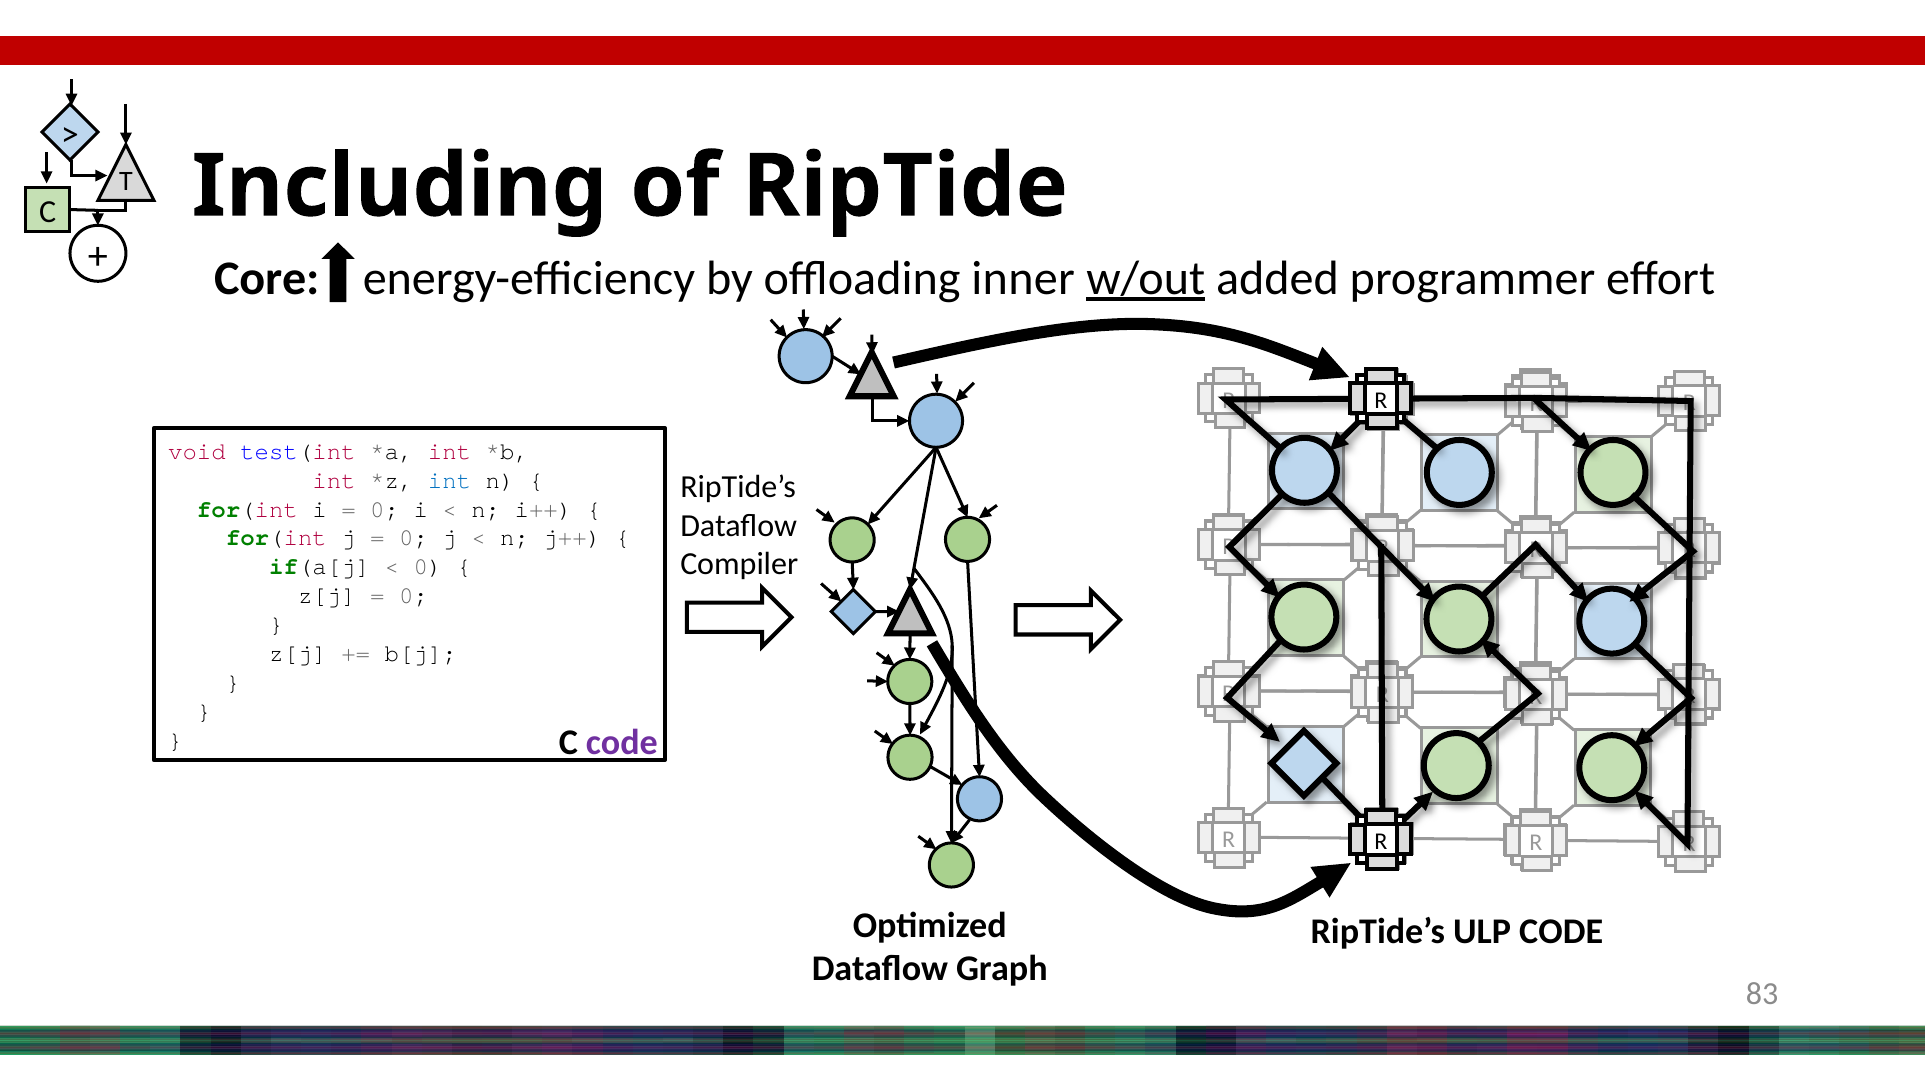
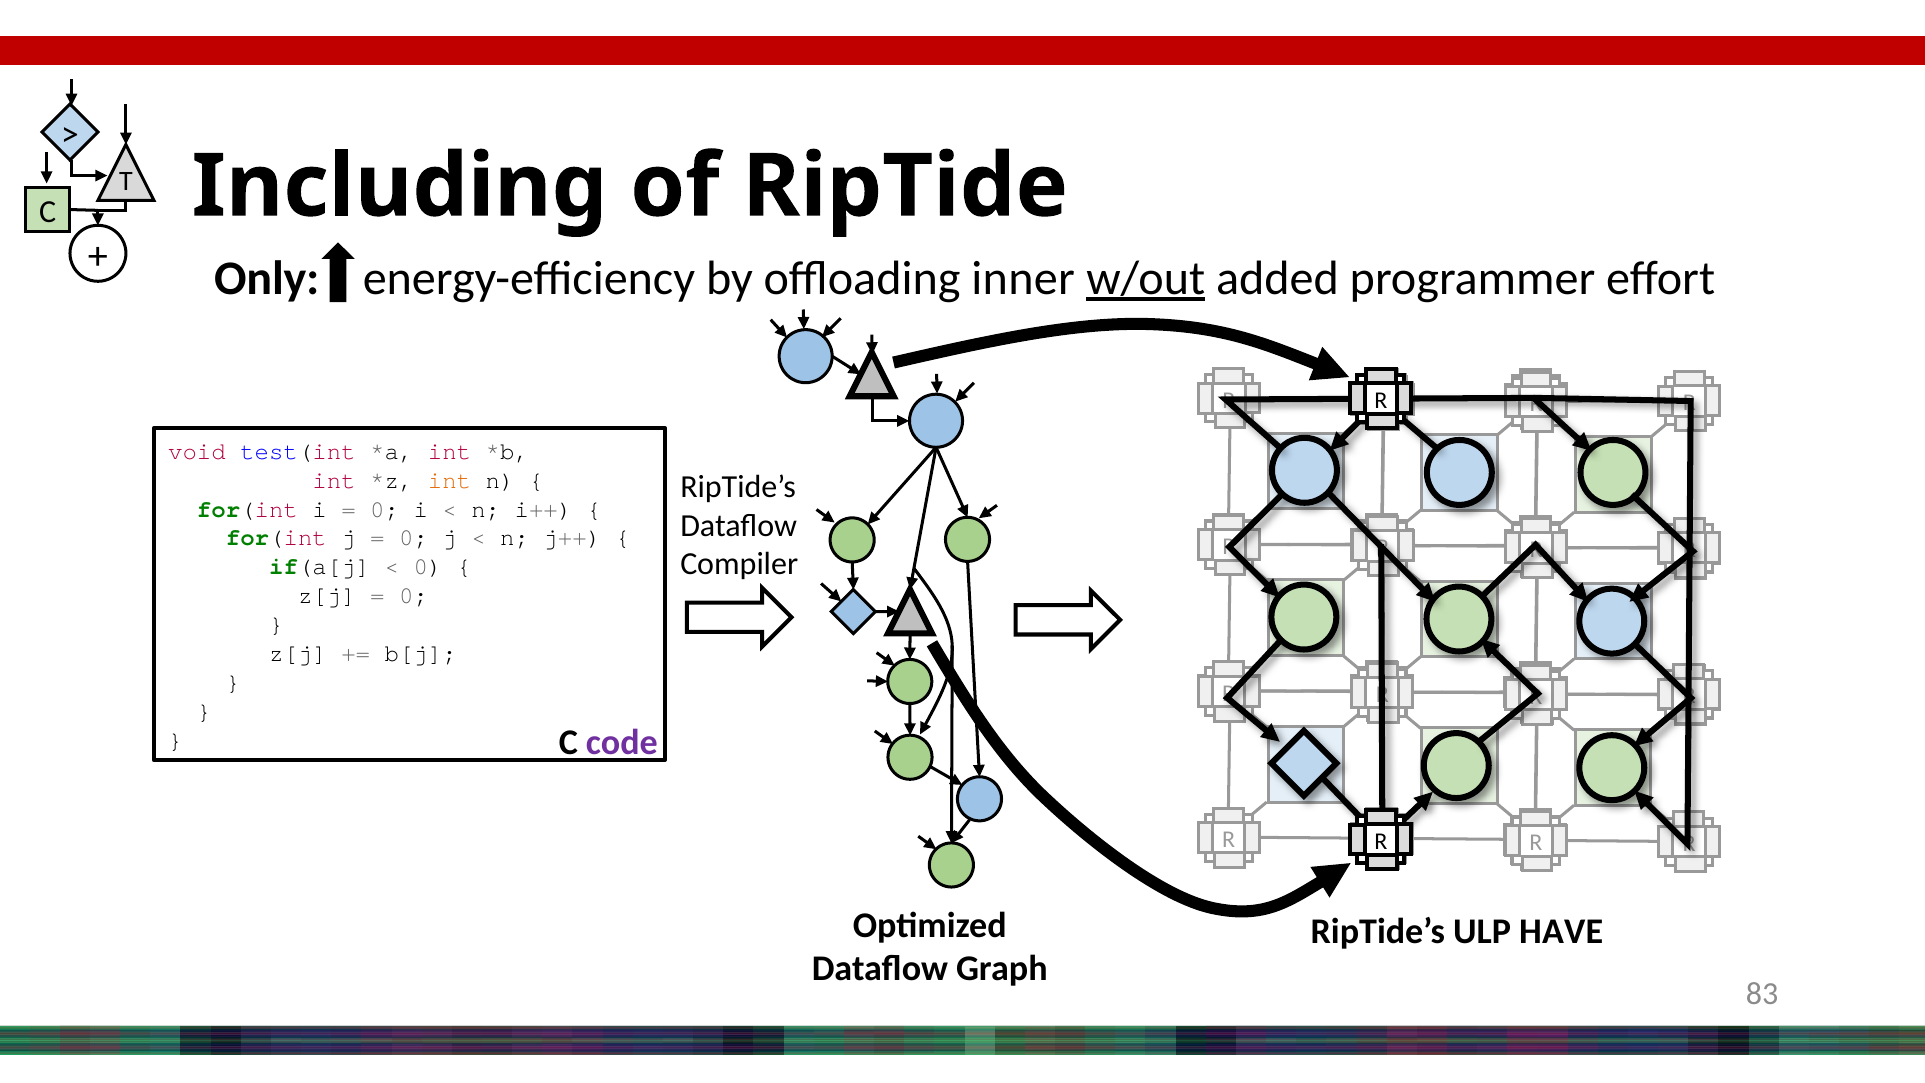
Core: Core -> Only (267, 278)
int colour: blue -> orange (450, 480)
ULP CODE: CODE -> HAVE (1561, 931)
